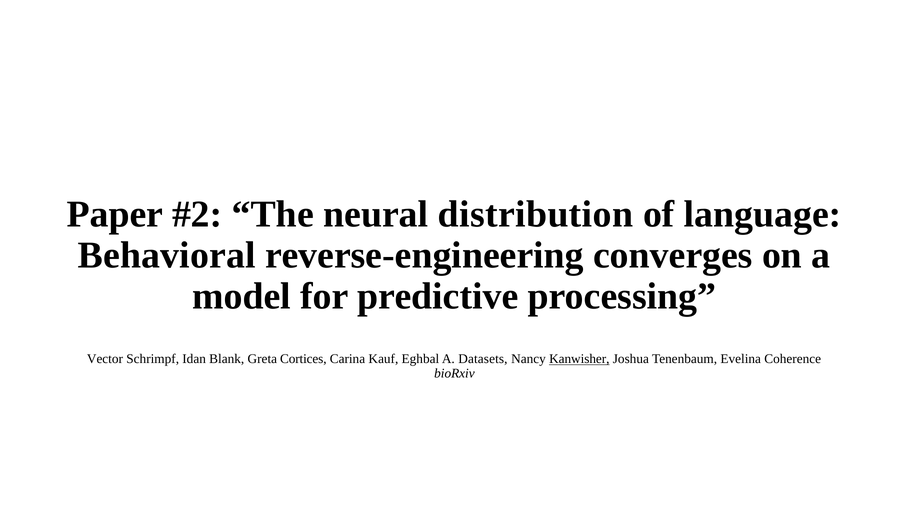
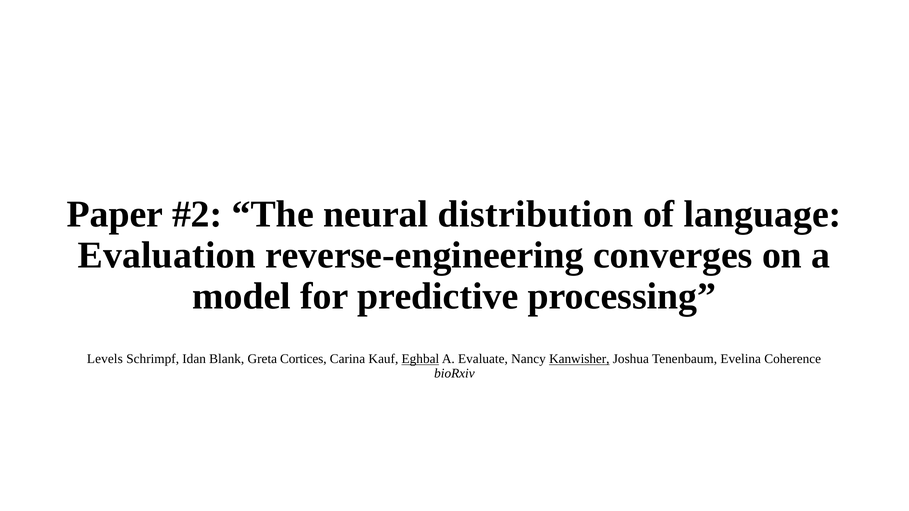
Behavioral: Behavioral -> Evaluation (167, 255)
Vector: Vector -> Levels (105, 359)
Eghbal underline: none -> present (420, 359)
Datasets: Datasets -> Evaluate (483, 359)
